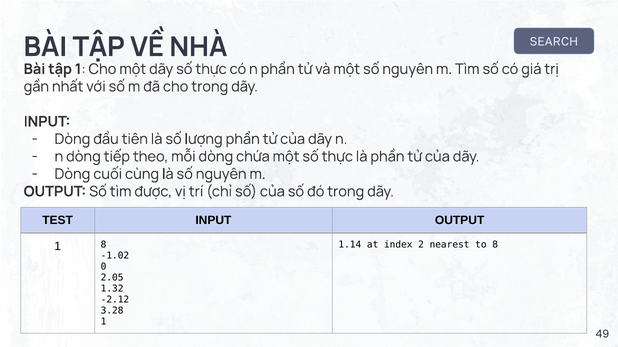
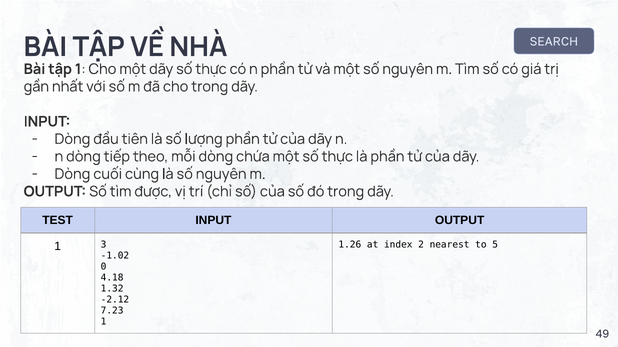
1 8: 8 -> 3 (104, 245)
1.14: 1.14 -> 1.26 (350, 245)
to 8: 8 -> 5 (495, 245)
2.05: 2.05 -> 4.18 (112, 278)
3.28: 3.28 -> 7.23 (112, 311)
